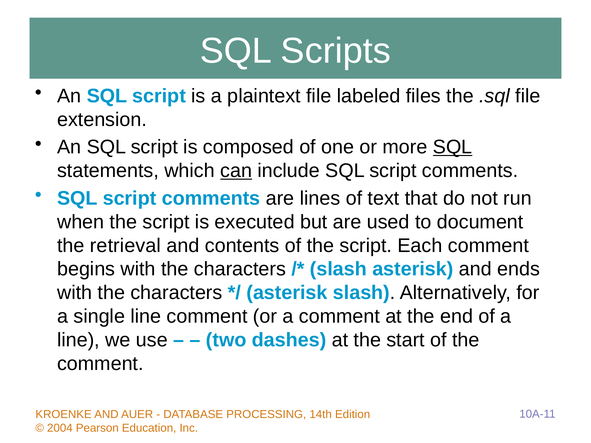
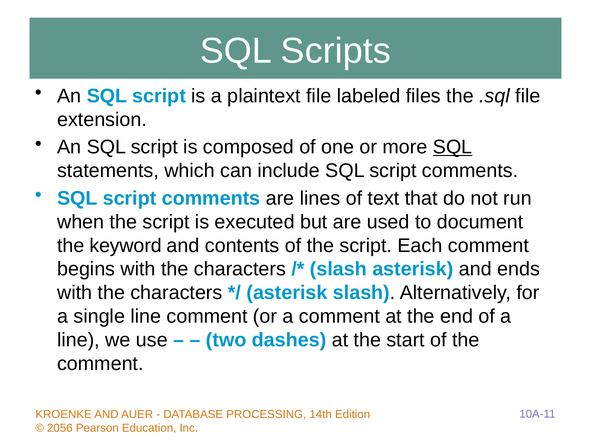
can underline: present -> none (236, 171)
retrieval: retrieval -> keyword (126, 246)
2004: 2004 -> 2056 (60, 428)
